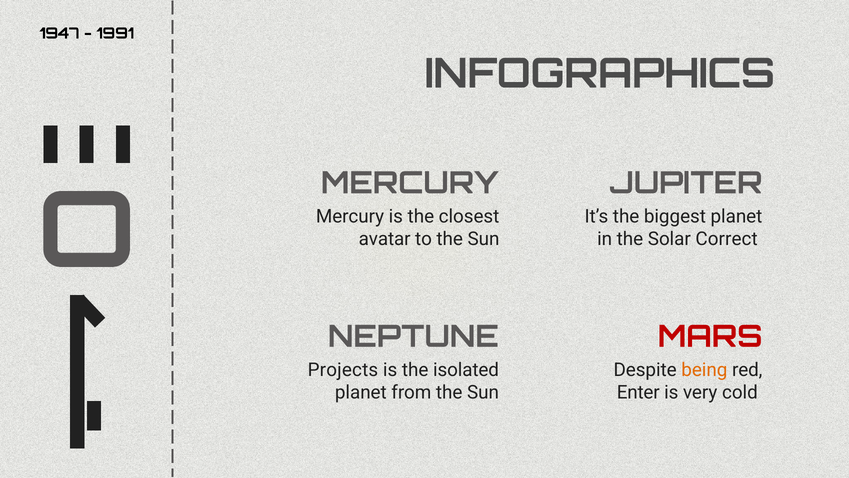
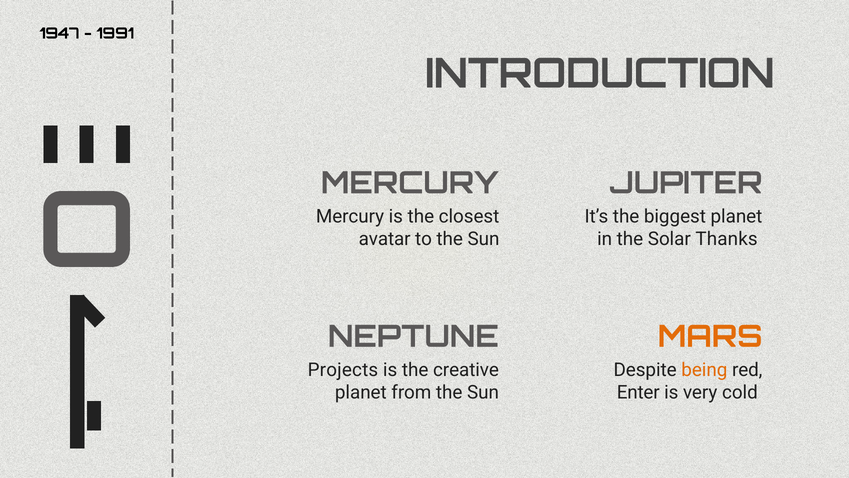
INFOGRAPHICS: INFOGRAPHICS -> INTRODUCTION (600, 74)
Correct: Correct -> Thanks (727, 239)
MARS colour: red -> orange (710, 336)
isolated: isolated -> creative (466, 370)
